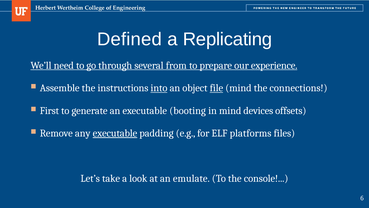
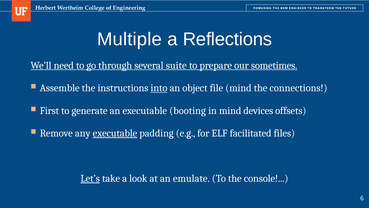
Defined: Defined -> Multiple (129, 39)
Replicating: Replicating -> Reflections (227, 39)
from: from -> suite (176, 65)
experience: experience -> sometimes (274, 65)
file underline: present -> none (216, 88)
platforms: platforms -> facilitated (251, 133)
Let’s underline: none -> present (90, 178)
